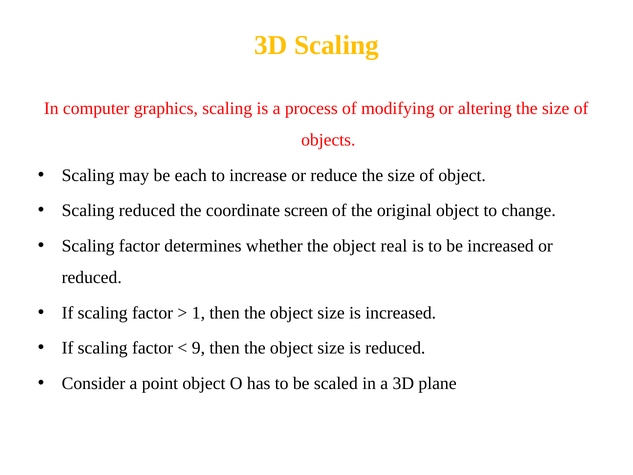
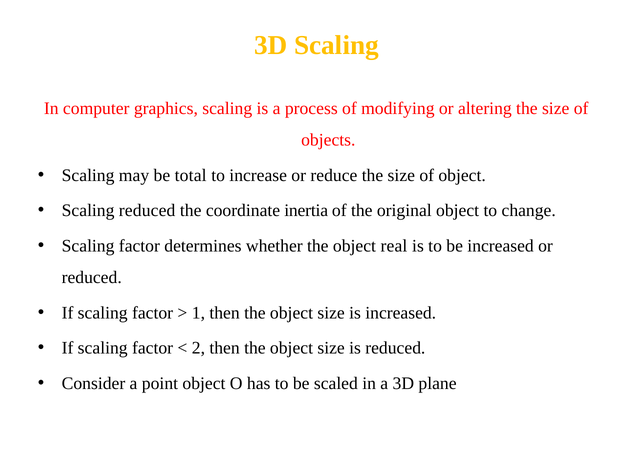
each: each -> total (191, 175)
screen: screen -> inertia (306, 211)
9: 9 -> 2 (198, 348)
